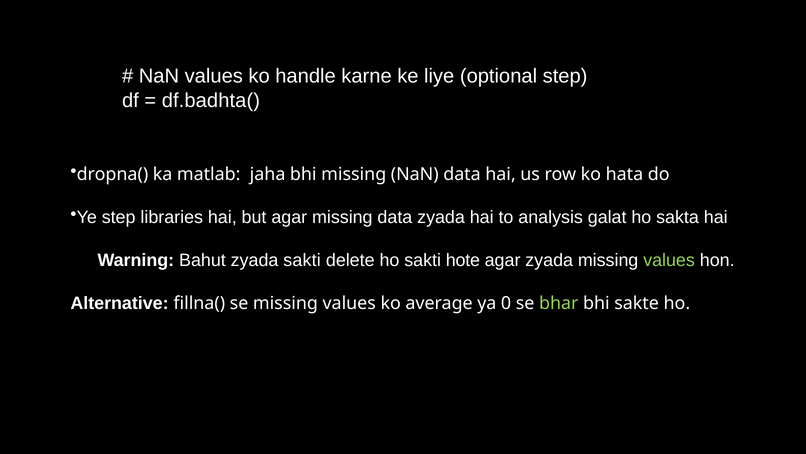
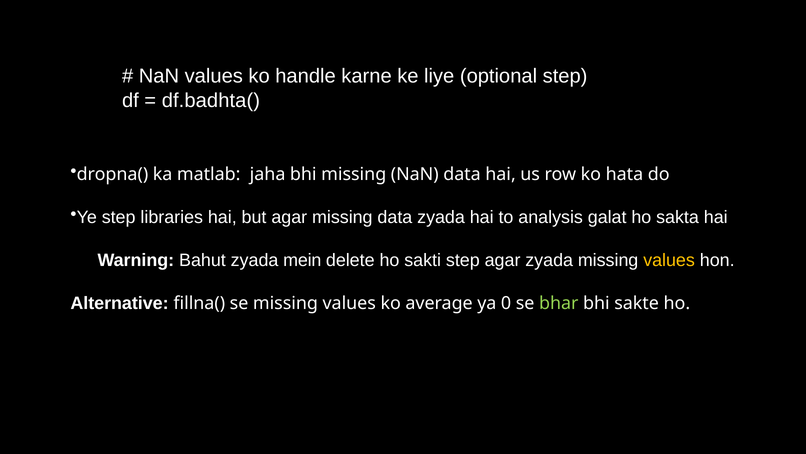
zyada sakti: sakti -> mein (302, 260)
sakti hote: hote -> step (463, 260)
values colour: light green -> yellow (669, 260)
